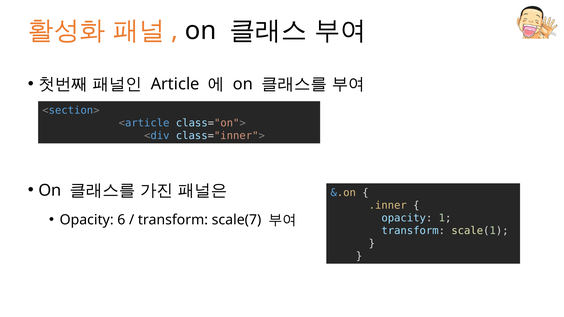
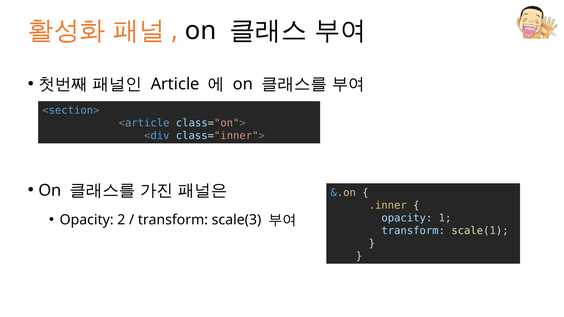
6: 6 -> 2 (121, 220)
scale(7: scale(7 -> scale(3 (236, 220)
